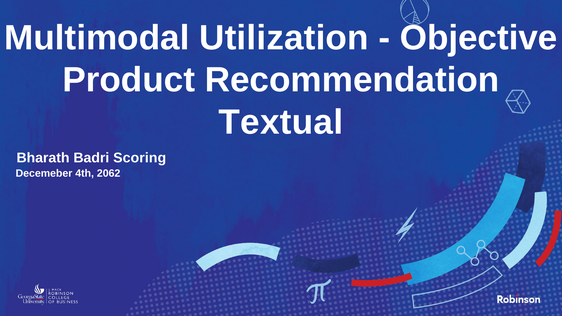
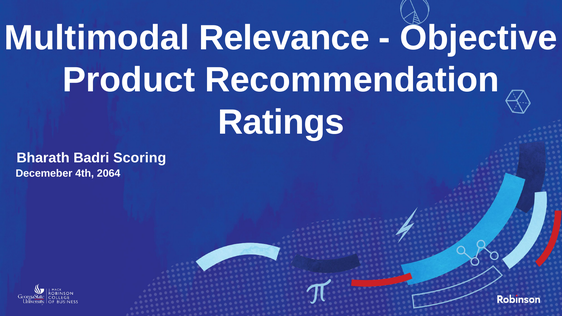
Utilization: Utilization -> Relevance (284, 38)
Textual: Textual -> Ratings (281, 122)
2062: 2062 -> 2064 (109, 173)
